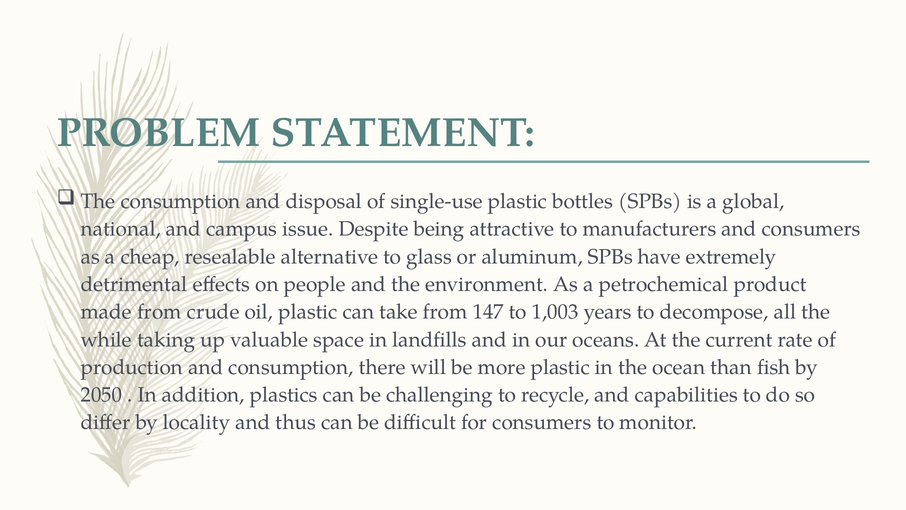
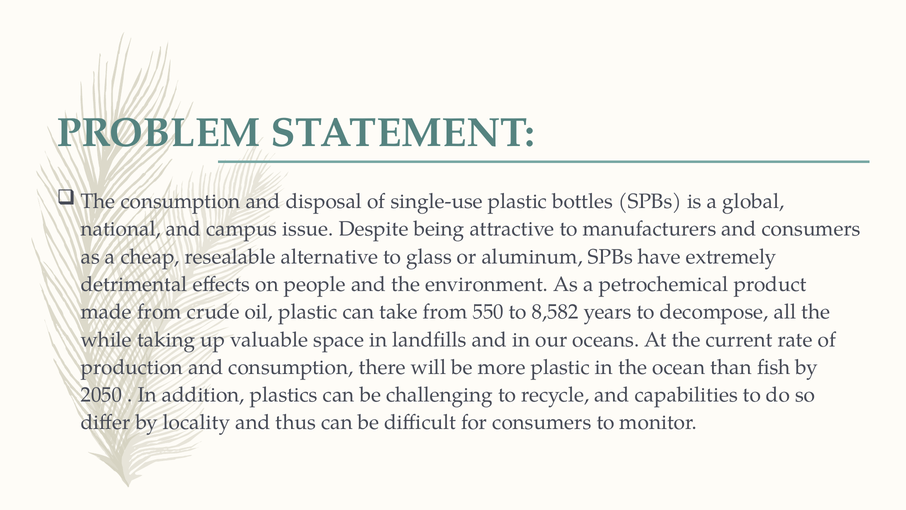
147: 147 -> 550 (488, 312)
1,003: 1,003 -> 8,582 (555, 312)
